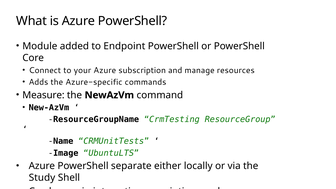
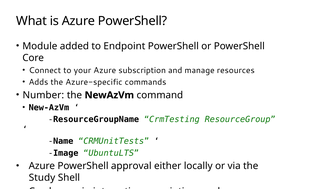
Measure: Measure -> Number (43, 95)
separate: separate -> approval (131, 166)
